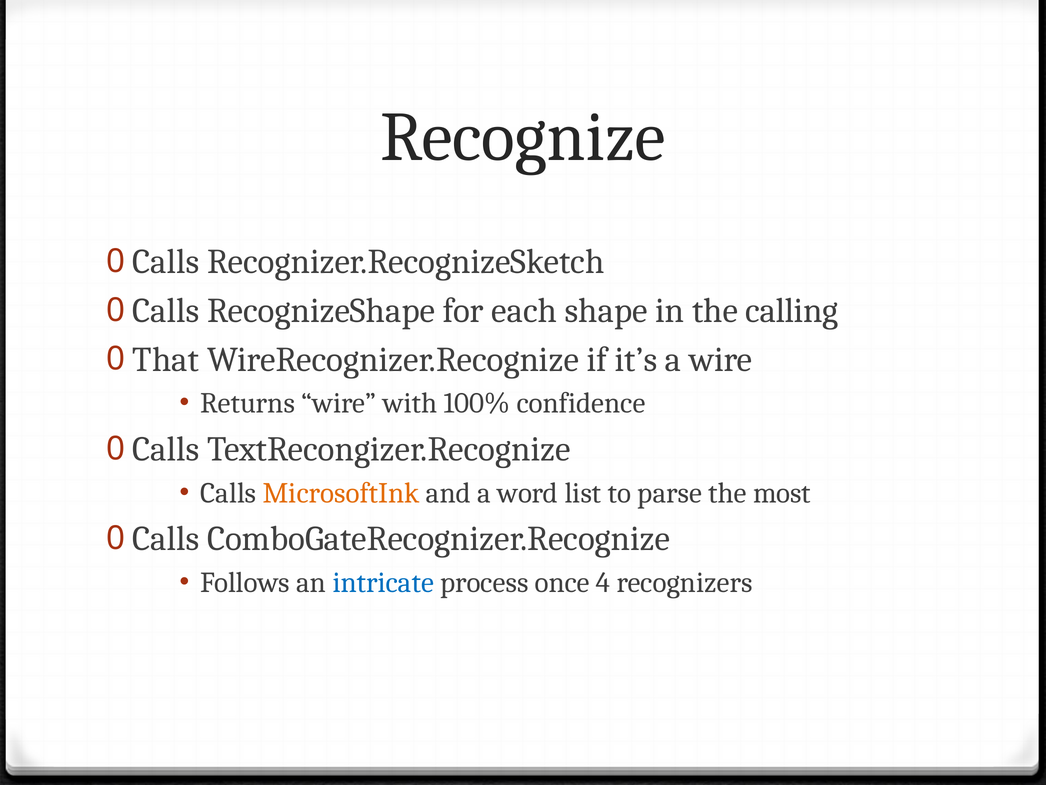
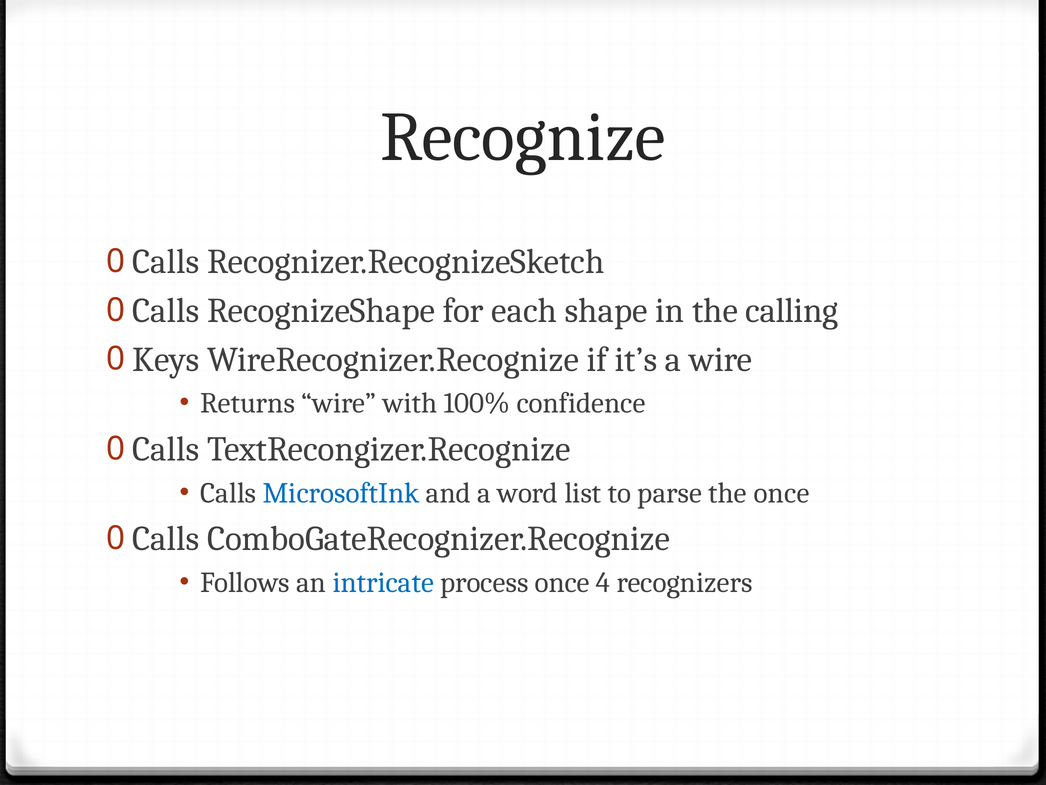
That: That -> Keys (166, 359)
MicrosoftInk colour: orange -> blue (341, 493)
the most: most -> once (782, 493)
